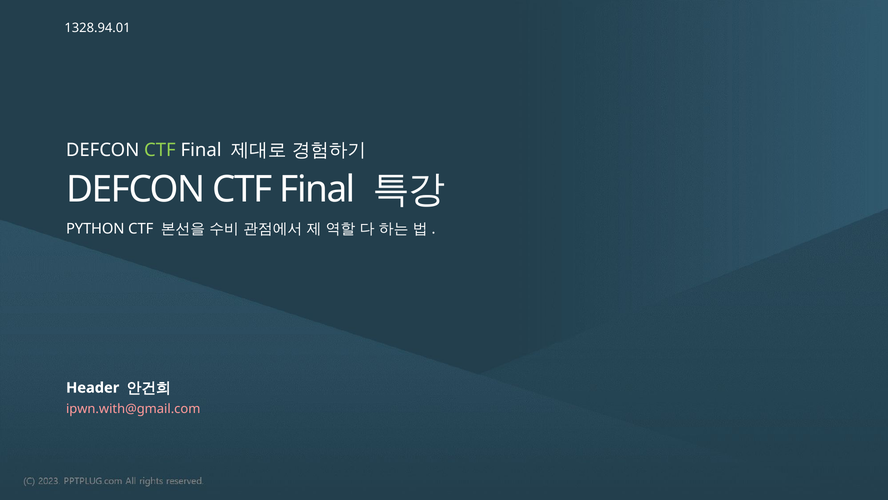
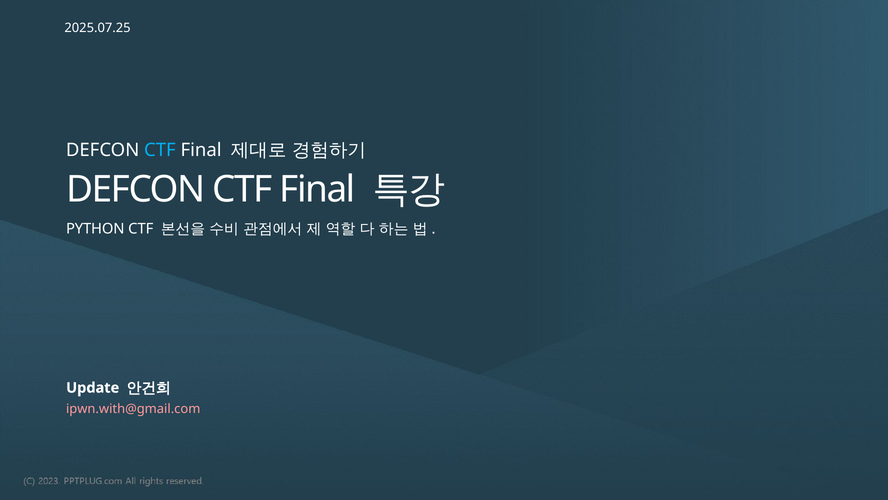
1328.94.01: 1328.94.01 -> 2025.07.25 (98, 28)
CTF colour: light green -> light blue (160, 150)
Header: Header -> Update (93, 387)
